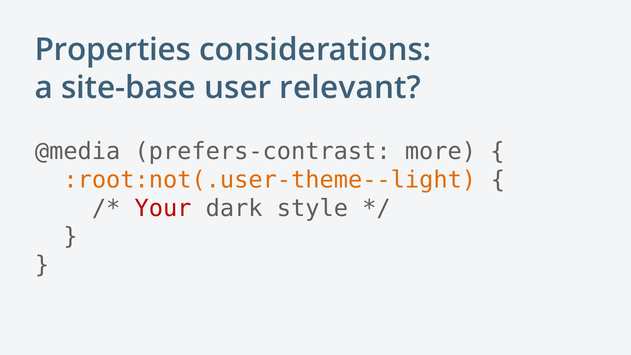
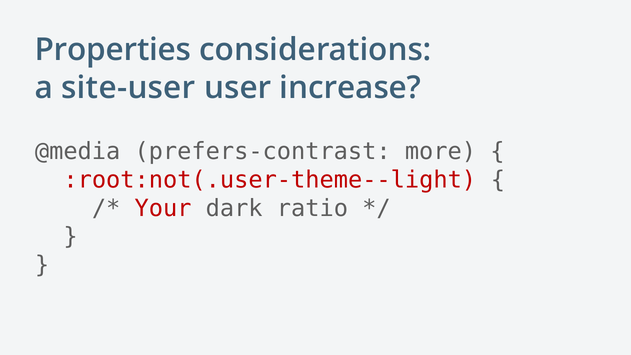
site-base: site-base -> site-user (128, 88)
relevant: relevant -> increase (350, 88)
:root:not(.user-theme--light colour: orange -> red (270, 180)
style: style -> ratio (312, 208)
